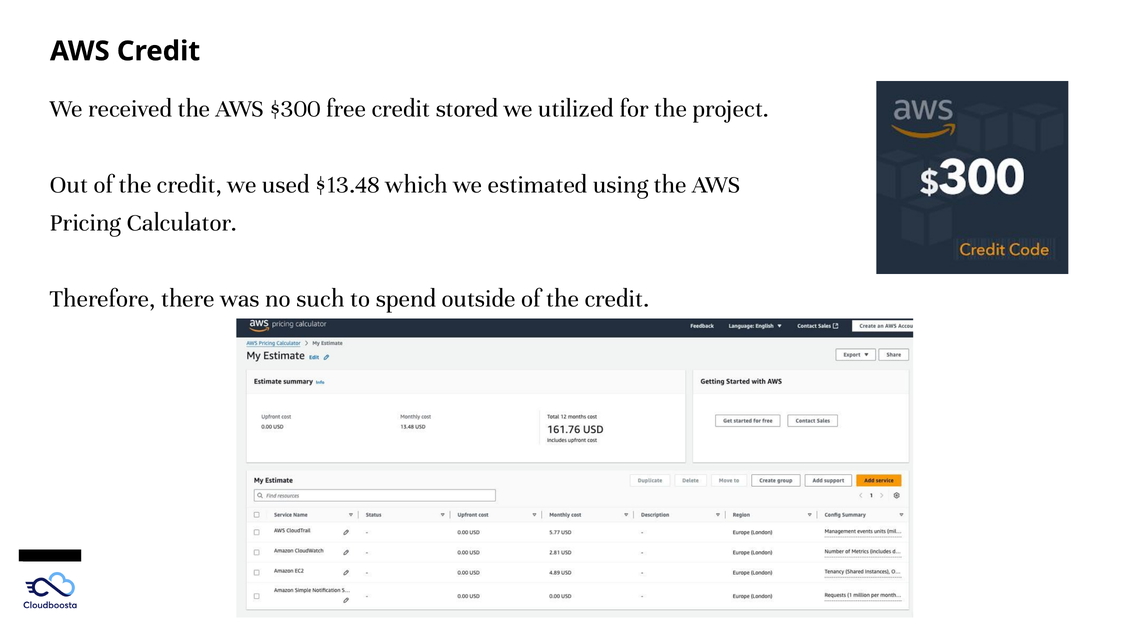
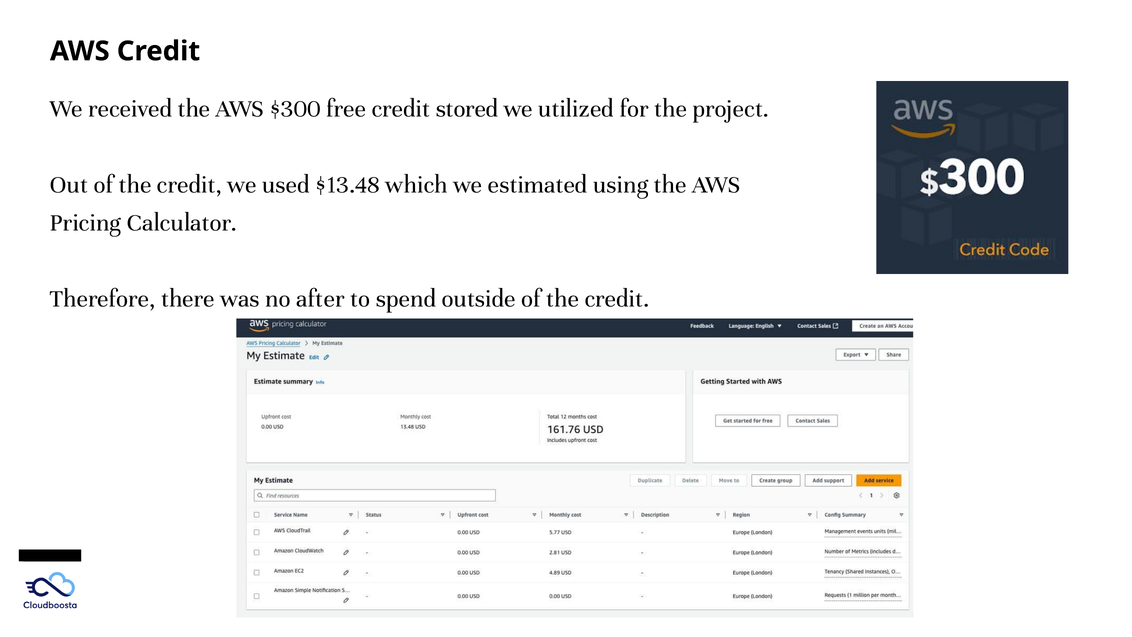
such: such -> after (321, 298)
